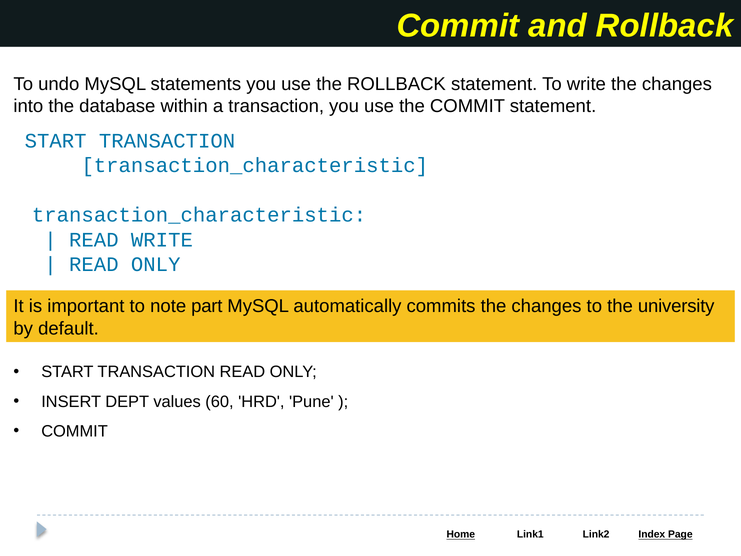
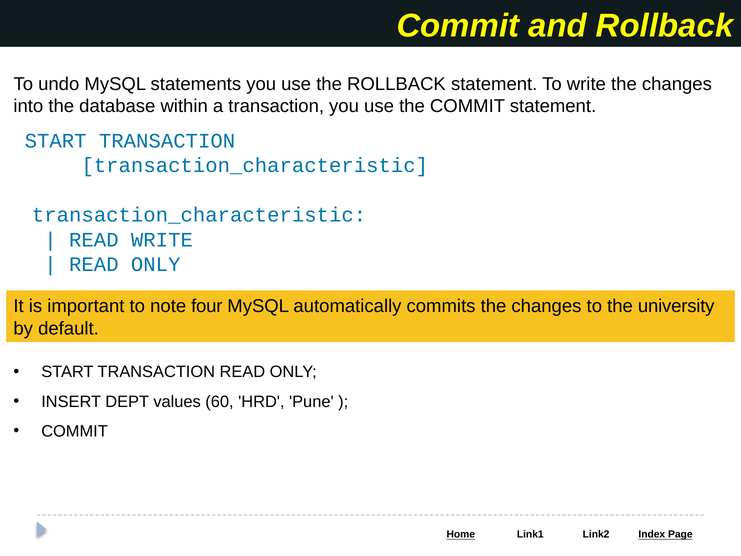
part: part -> four (207, 306)
